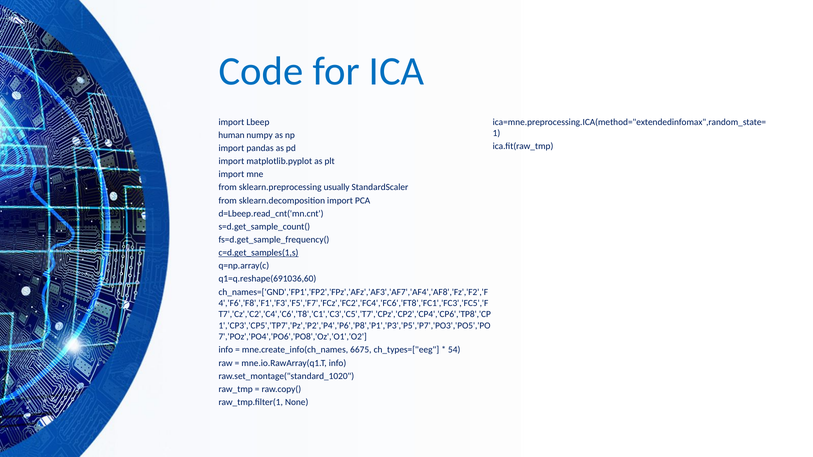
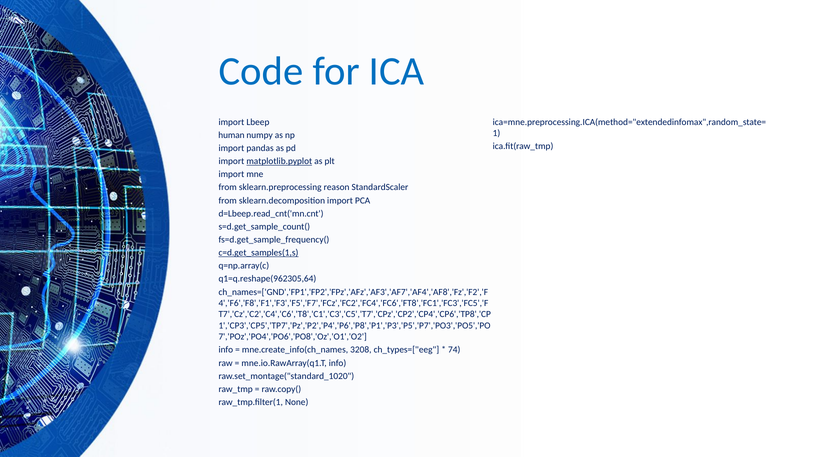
matplotlib.pyplot underline: none -> present (279, 161)
usually: usually -> reason (337, 188)
q1=q.reshape(691036,60: q1=q.reshape(691036,60 -> q1=q.reshape(962305,64 (267, 279)
6675: 6675 -> 3208 (361, 350)
54: 54 -> 74 (454, 350)
